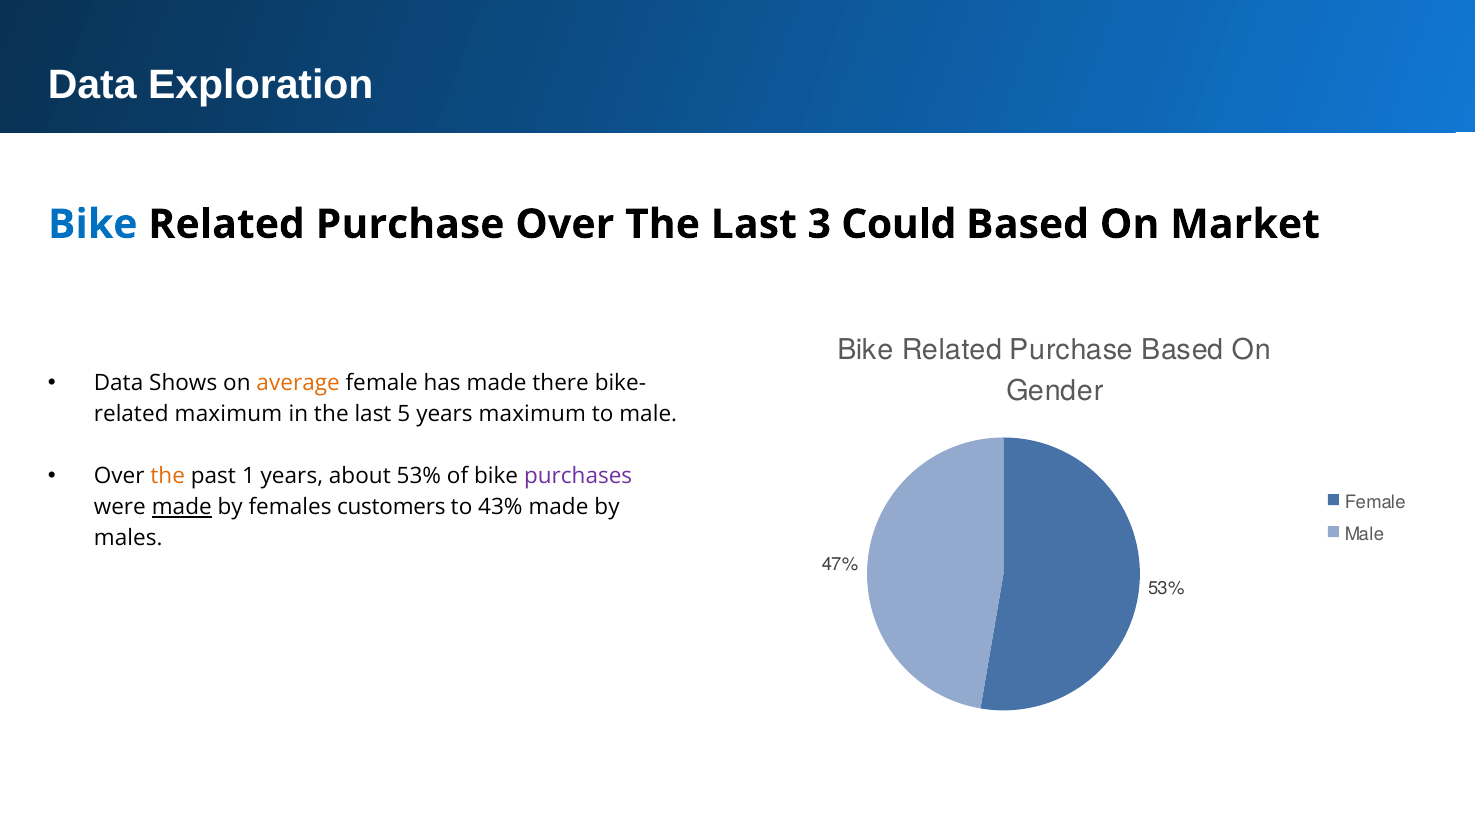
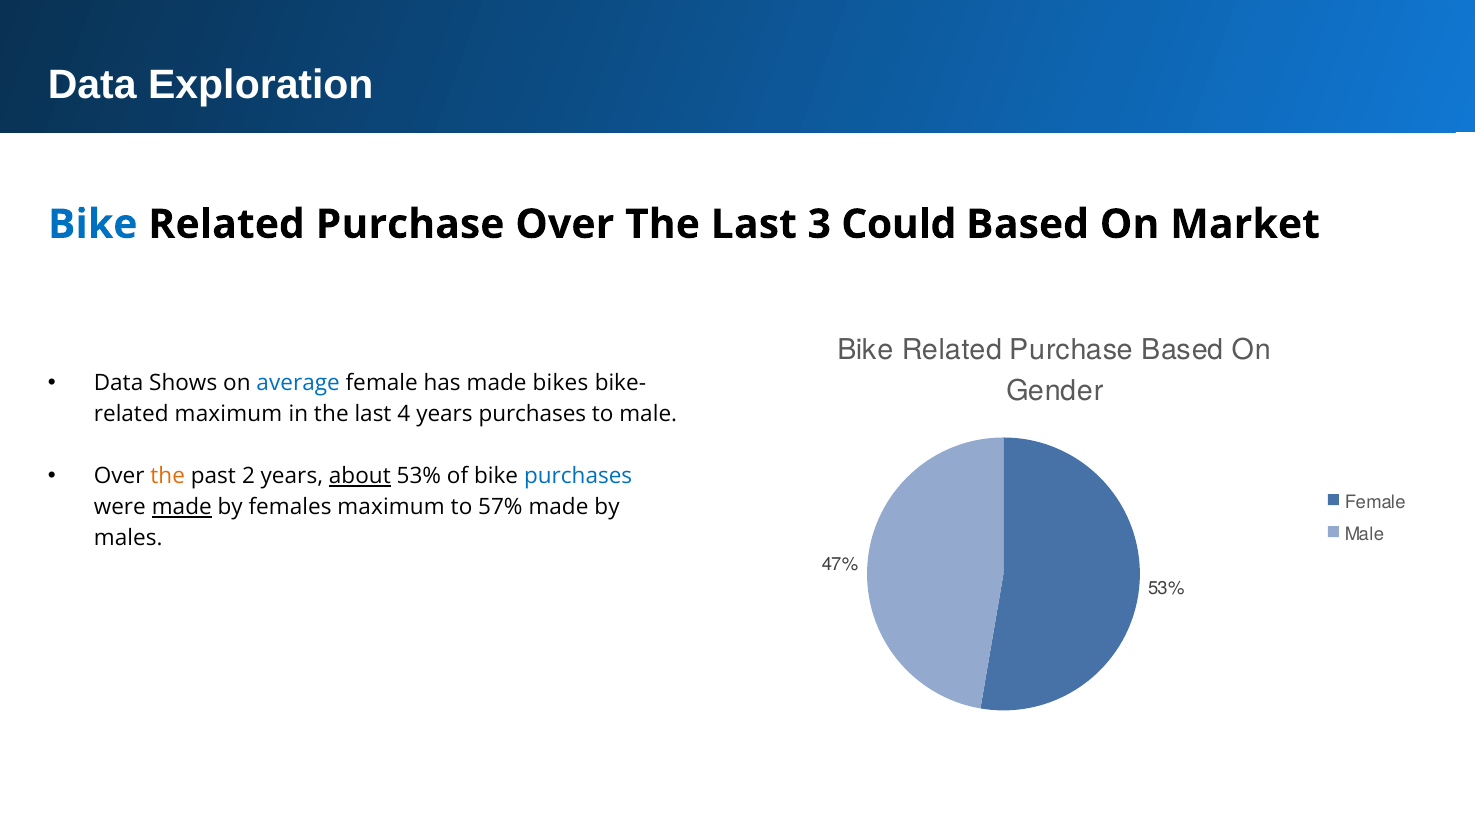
average colour: orange -> blue (298, 383)
there: there -> bikes (561, 383)
5: 5 -> 4 (404, 414)
years maximum: maximum -> purchases (532, 414)
1: 1 -> 2 (248, 476)
about underline: none -> present (360, 476)
purchases colour: purple -> blue (578, 476)
females customers: customers -> maximum (391, 507)
43%: 43% -> 57% (500, 507)
